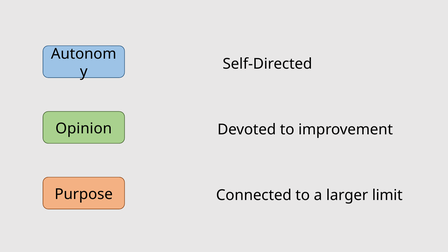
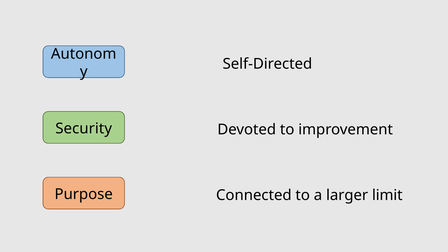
Opinion: Opinion -> Security (84, 128)
